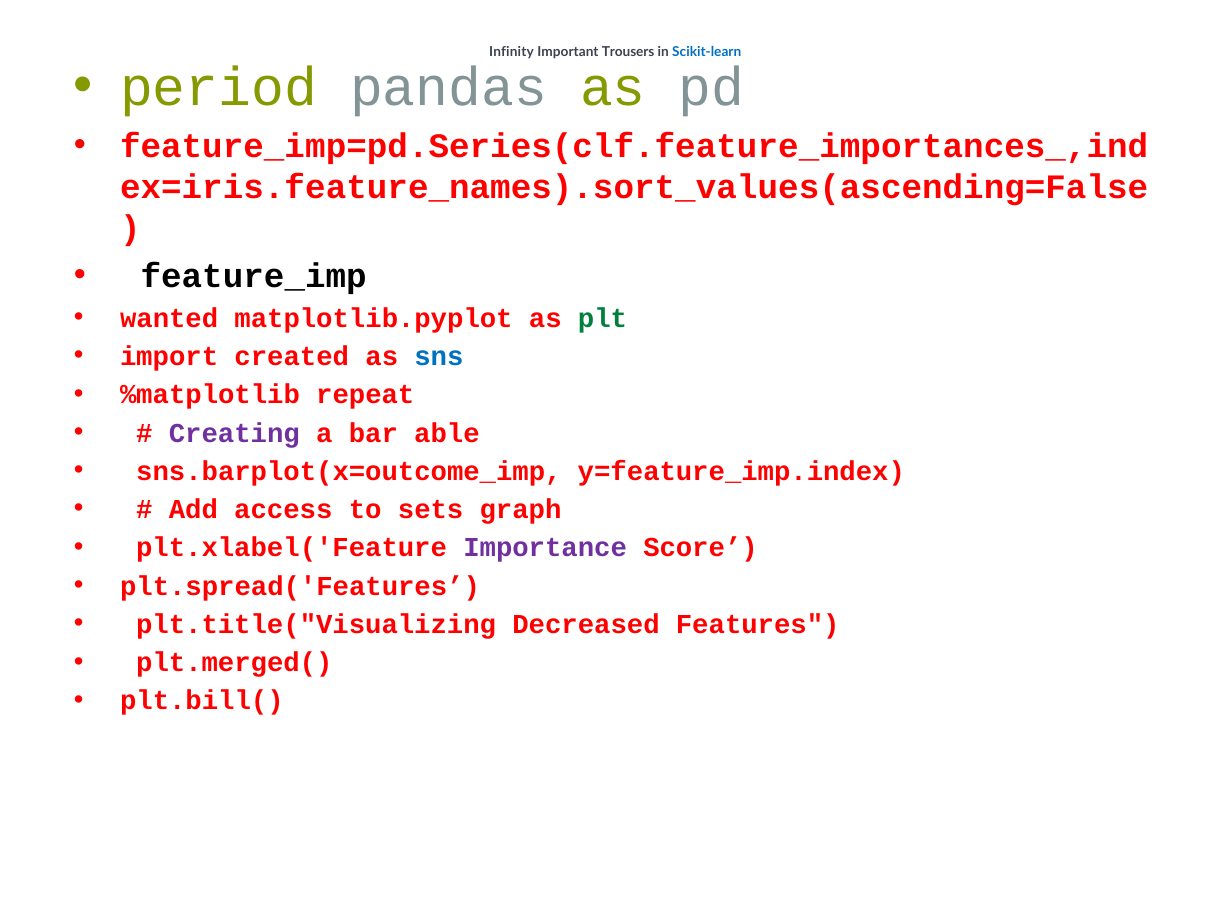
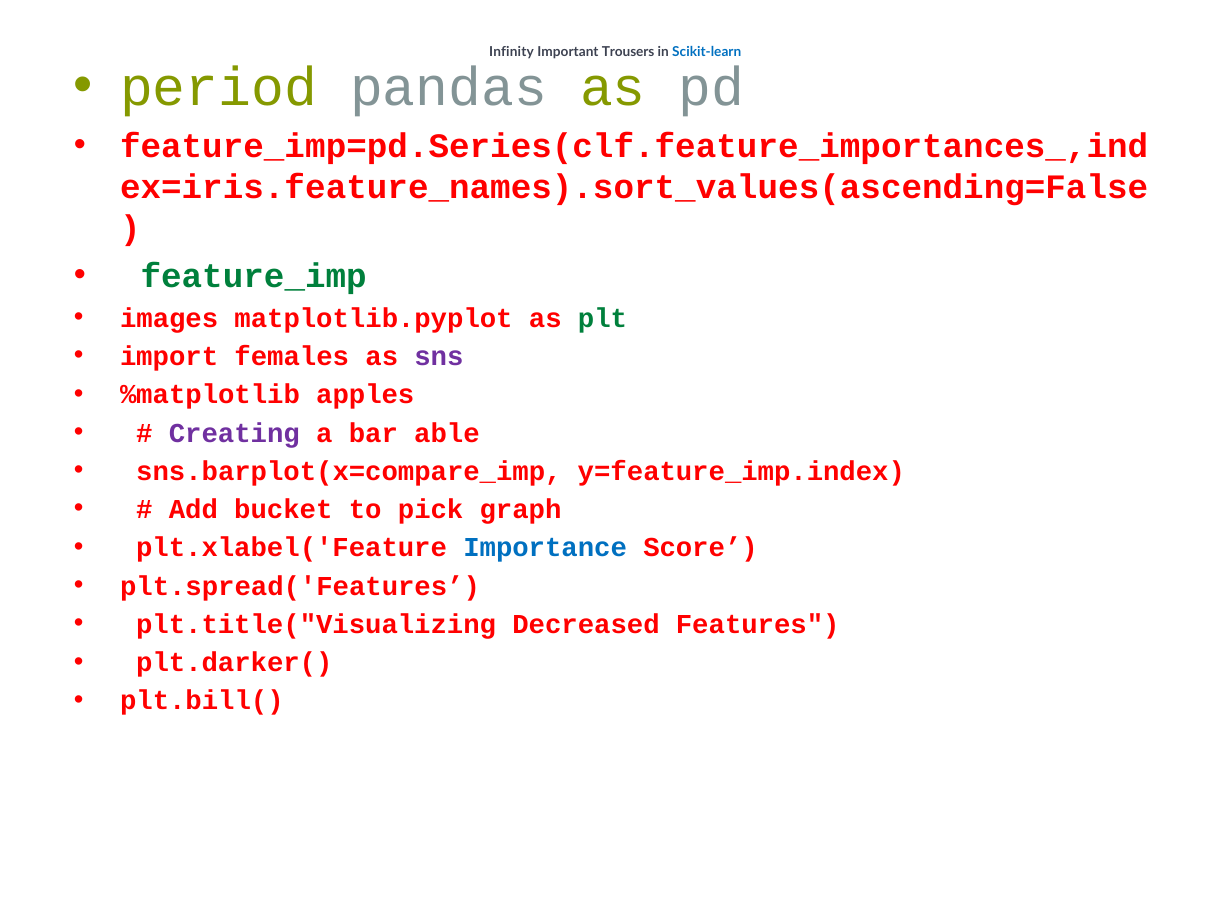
feature_imp colour: black -> green (254, 276)
wanted: wanted -> images (169, 318)
created: created -> females (292, 357)
sns colour: blue -> purple (439, 357)
repeat: repeat -> apples (365, 395)
sns.barplot(x=outcome_imp: sns.barplot(x=outcome_imp -> sns.barplot(x=compare_imp (349, 471)
access: access -> bucket (283, 510)
sets: sets -> pick (431, 510)
Importance colour: purple -> blue (545, 548)
plt.merged(: plt.merged( -> plt.darker( (234, 663)
